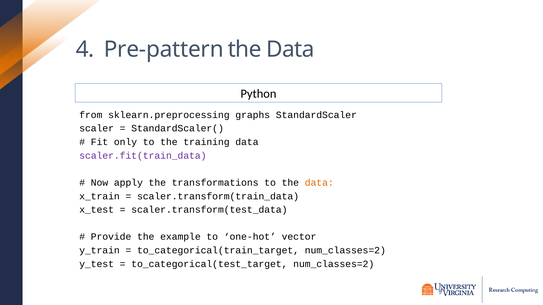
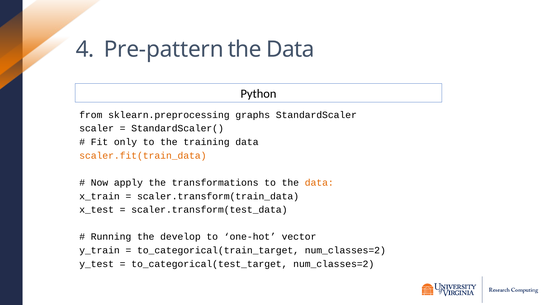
scaler.fit(train_data colour: purple -> orange (143, 156)
Provide: Provide -> Running (111, 237)
example: example -> develop (180, 237)
